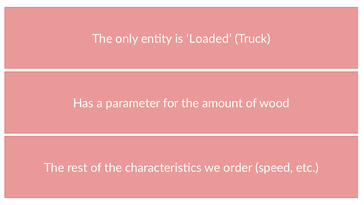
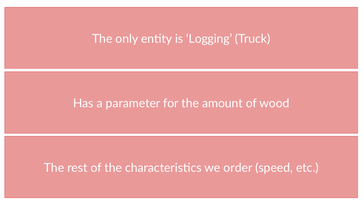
Loaded: Loaded -> Logging (209, 39)
